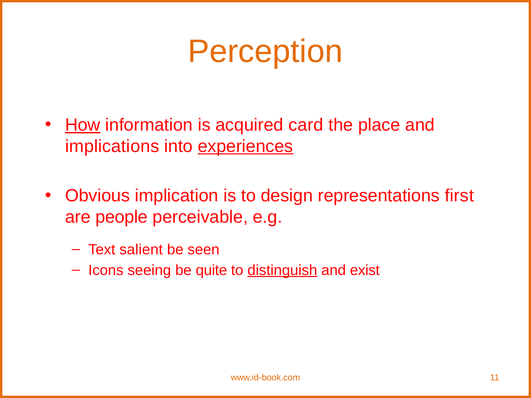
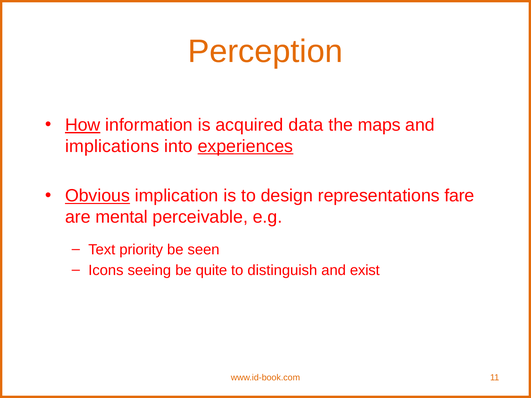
card: card -> data (306, 125)
place: place -> maps (379, 125)
Obvious underline: none -> present (98, 196)
first: first -> fare (460, 196)
people: people -> mental (122, 217)
salient: salient -> priority (141, 250)
distinguish underline: present -> none (282, 270)
